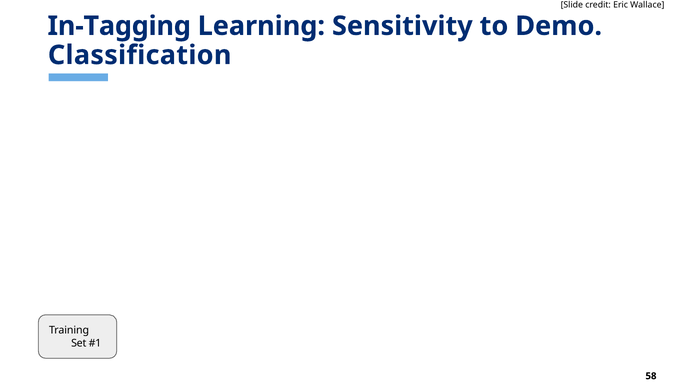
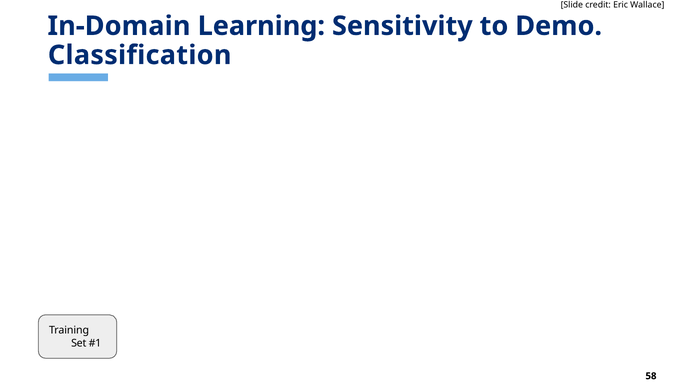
In-Tagging: In-Tagging -> In-Domain (119, 26)
